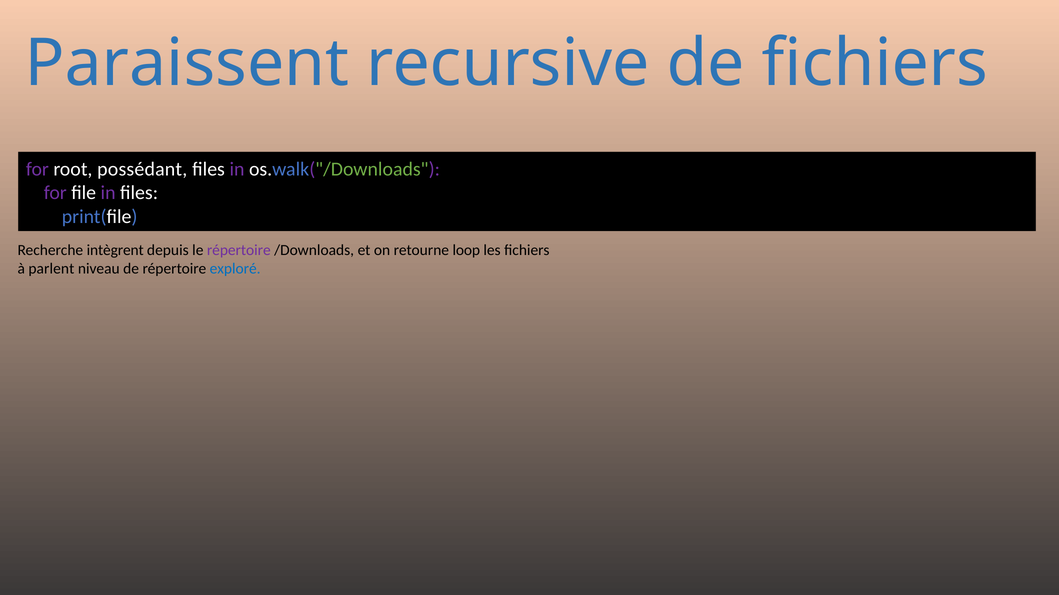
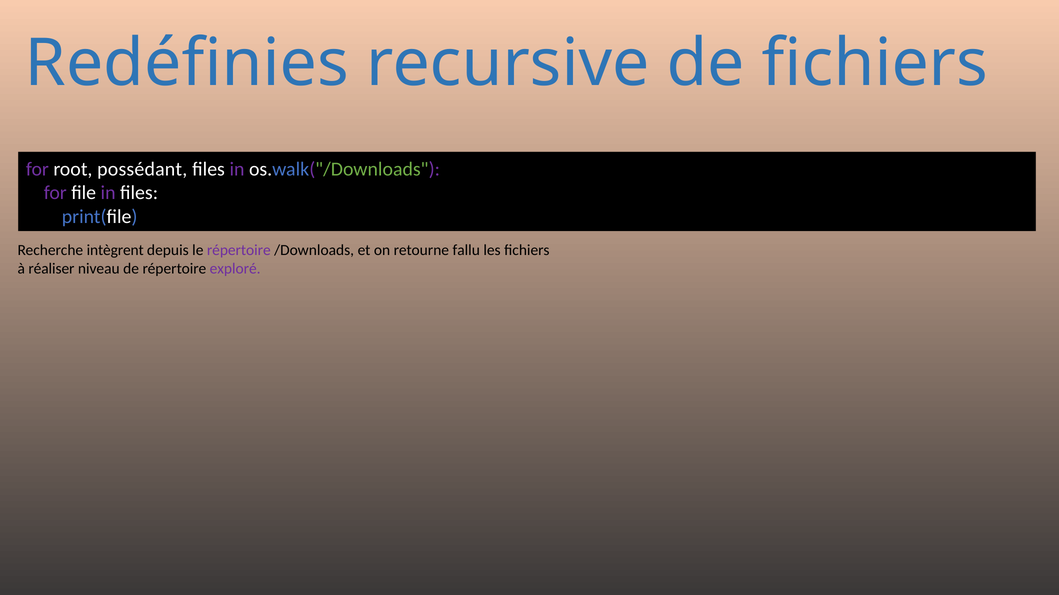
Paraissent: Paraissent -> Redéfinies (187, 63)
loop: loop -> fallu (466, 250)
parlent: parlent -> réaliser (51, 269)
exploré colour: blue -> purple (235, 269)
